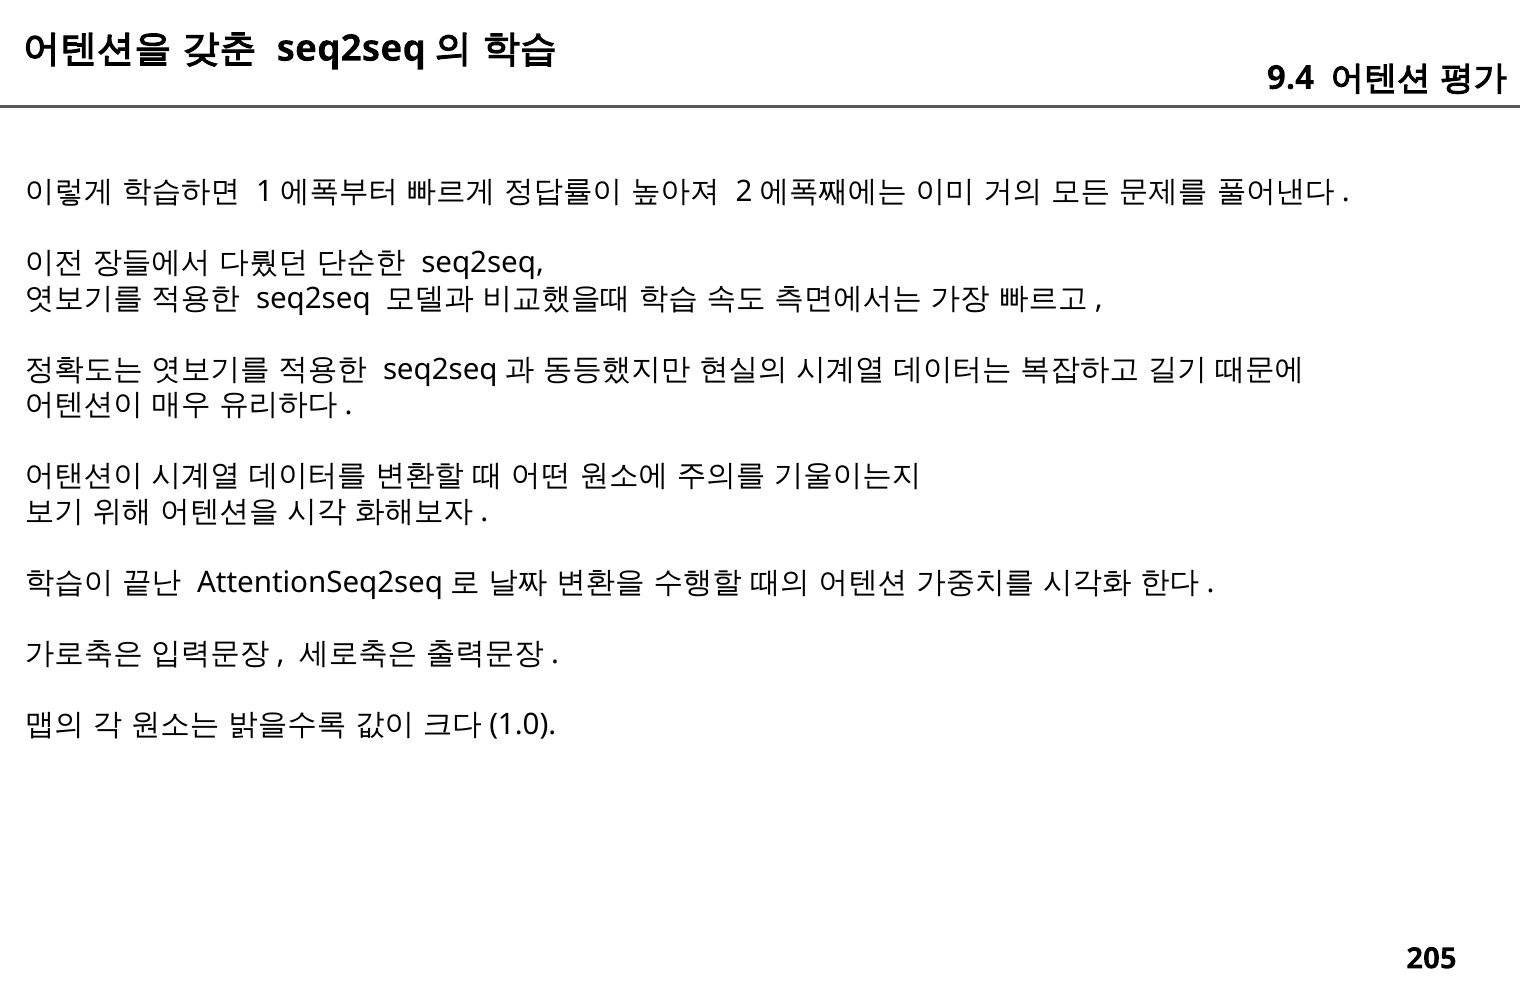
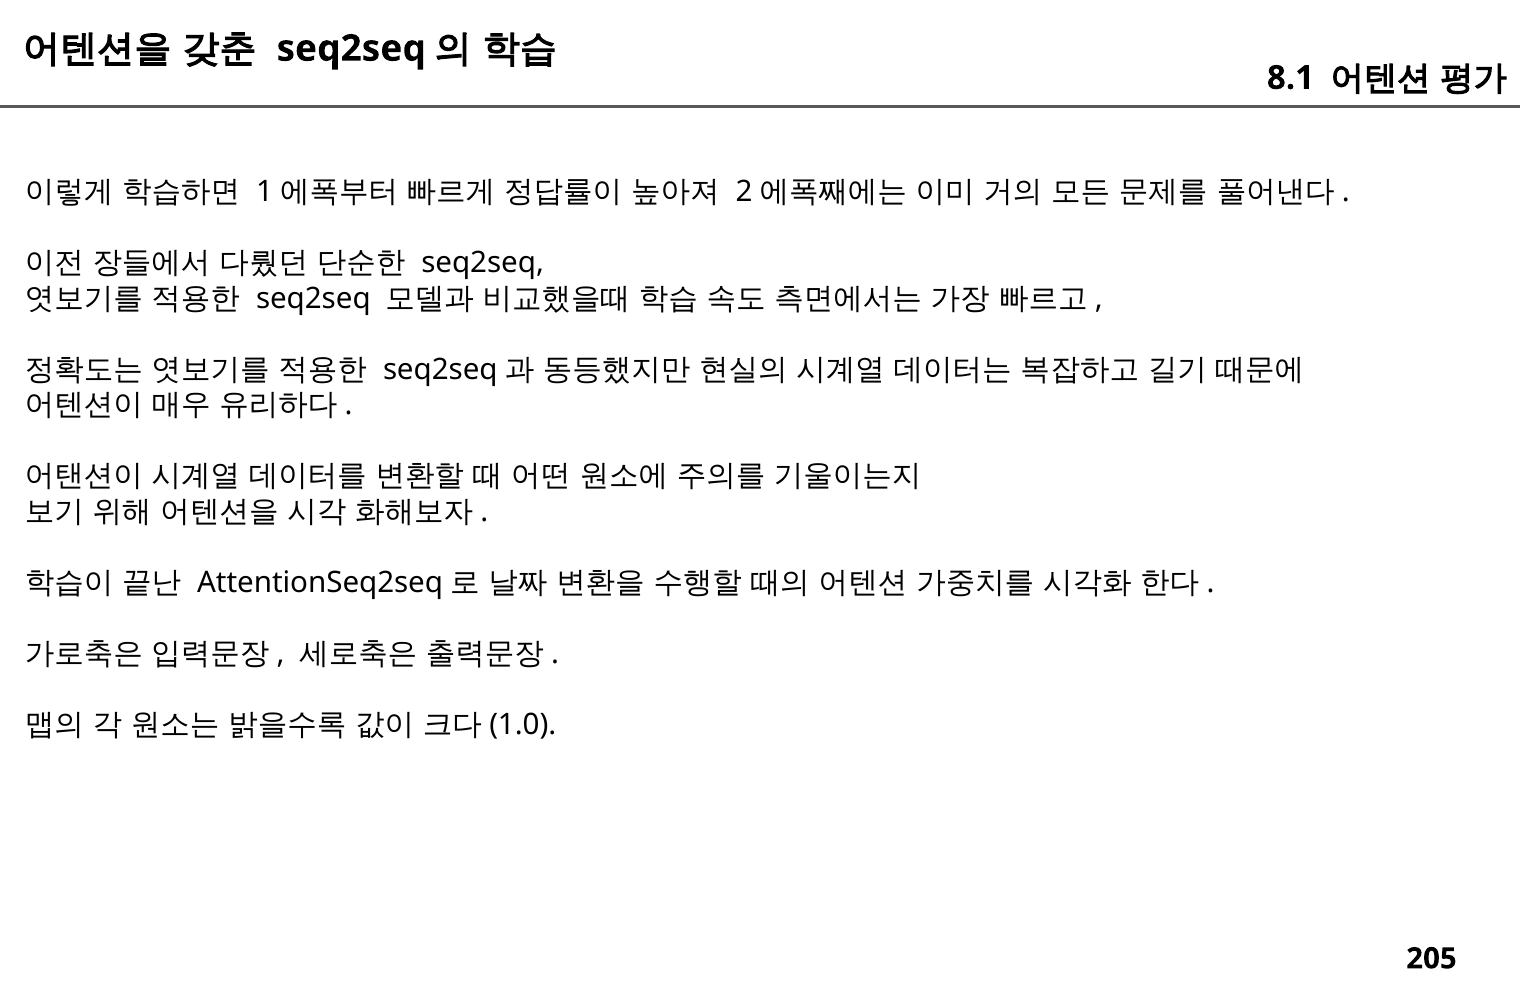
9.4: 9.4 -> 8.1 (1291, 78)
